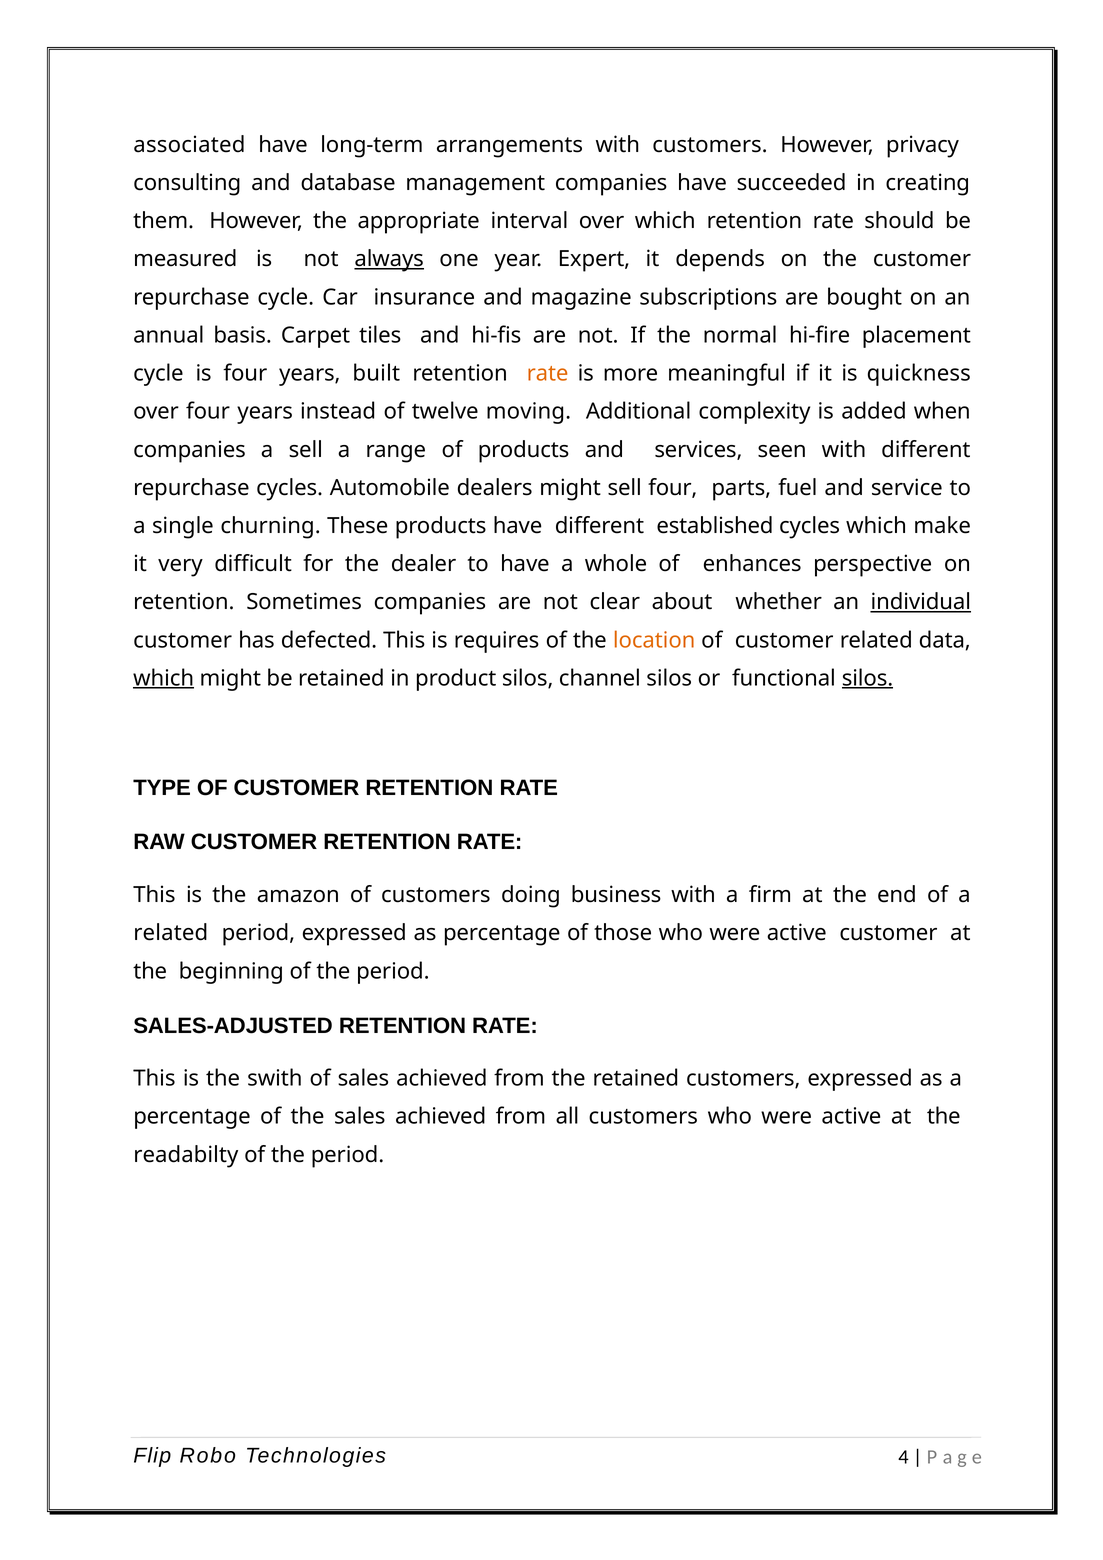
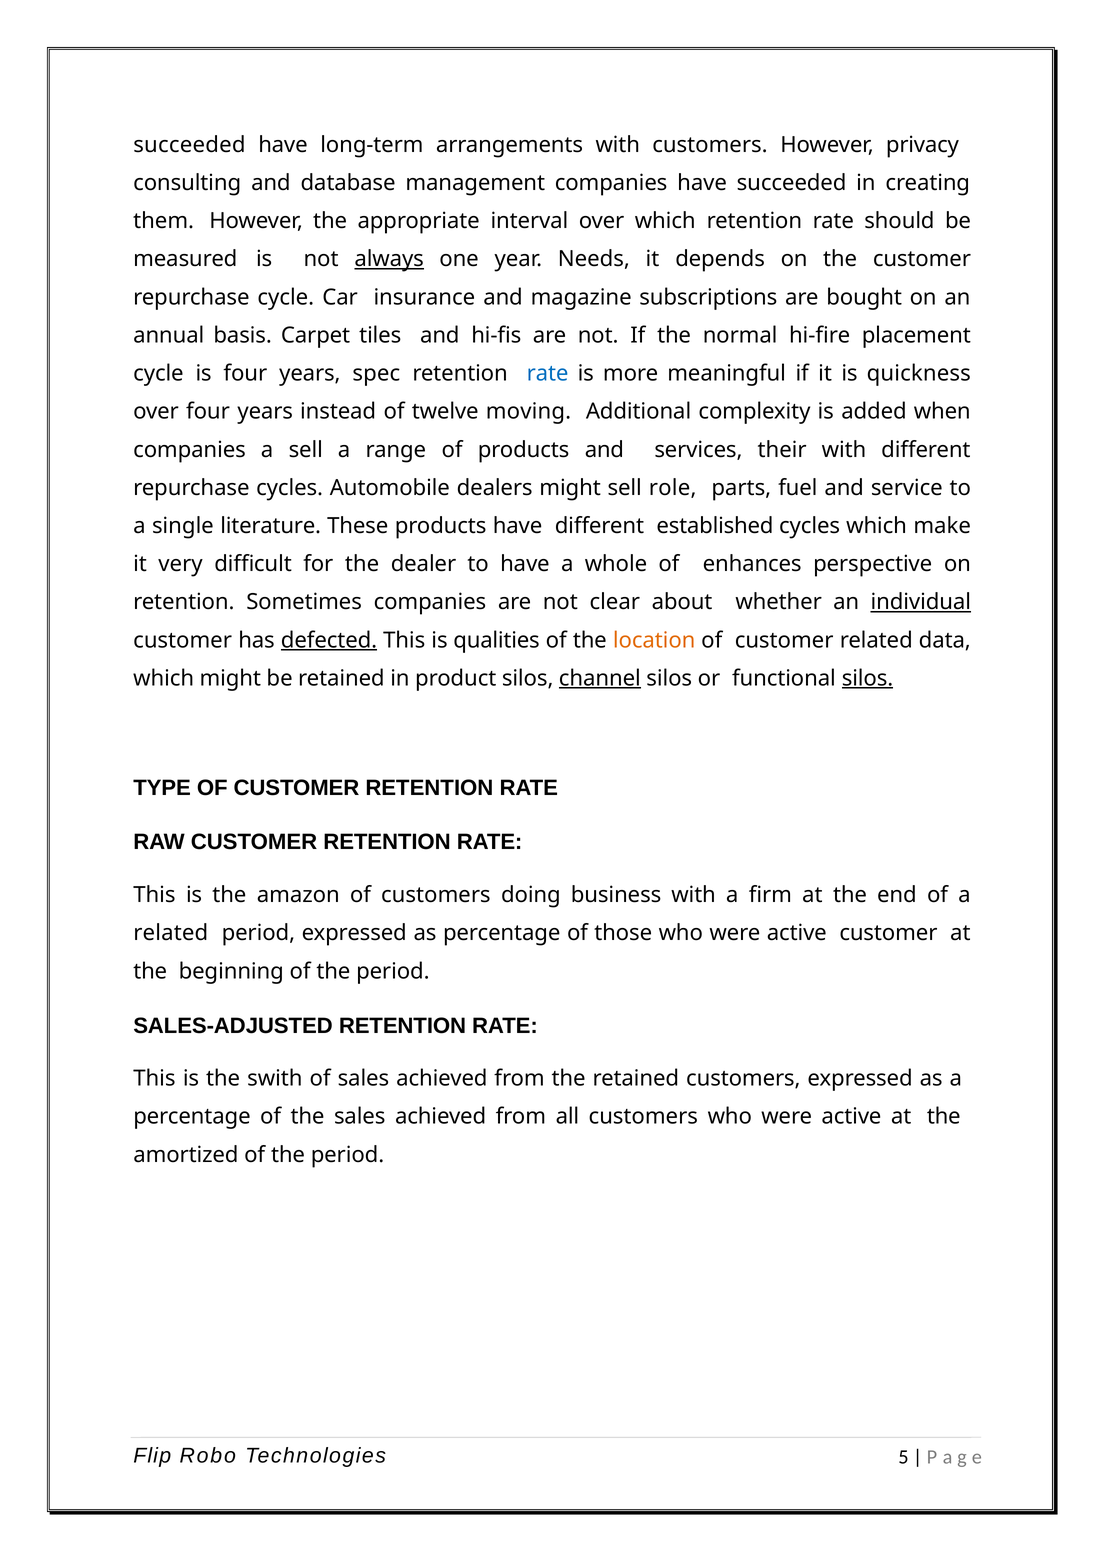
associated: associated -> succeeded (189, 145)
Expert: Expert -> Needs (594, 259)
built: built -> spec (376, 373)
rate colour: orange -> blue (548, 373)
seen: seen -> their (782, 449)
sell four: four -> role (673, 488)
churning: churning -> literature (271, 526)
defected underline: none -> present (329, 640)
requires: requires -> qualities (497, 640)
which underline: present -> none (164, 678)
channel underline: none -> present (600, 678)
readabilty: readabilty -> amortized (186, 1154)
4: 4 -> 5 (903, 1456)
